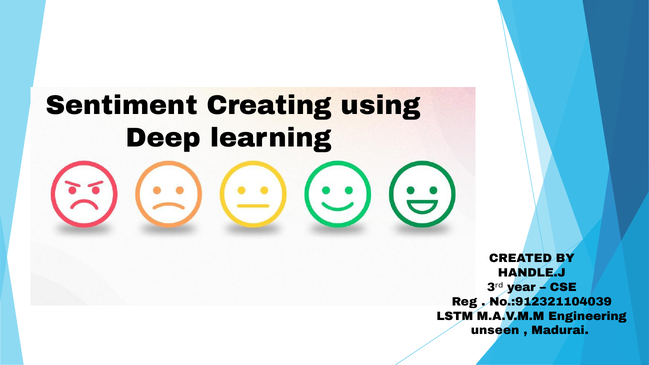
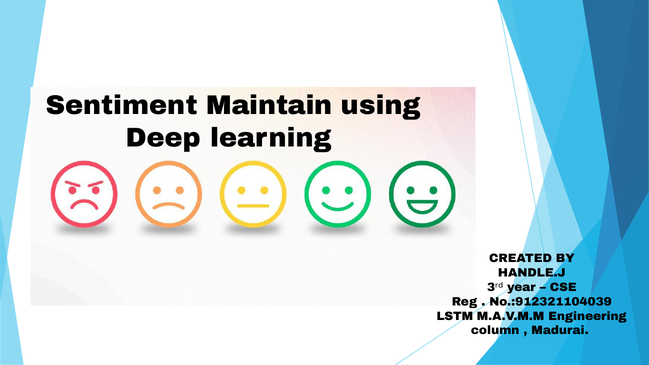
Creating: Creating -> Maintain (269, 106)
unseen: unseen -> column (495, 331)
